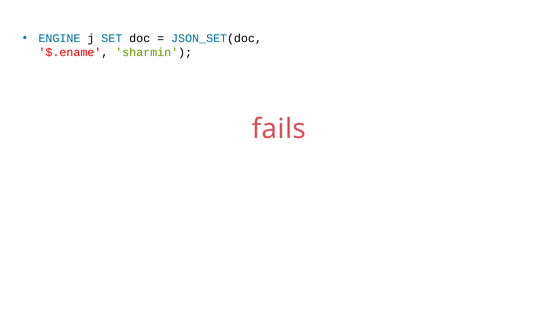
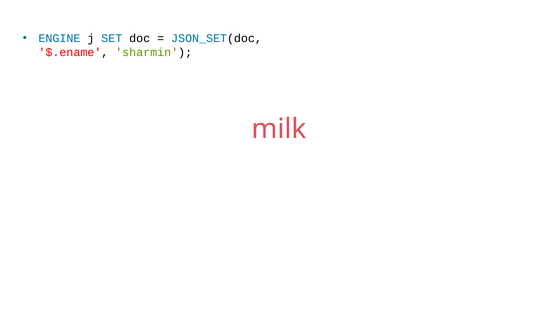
fails: fails -> milk (279, 129)
